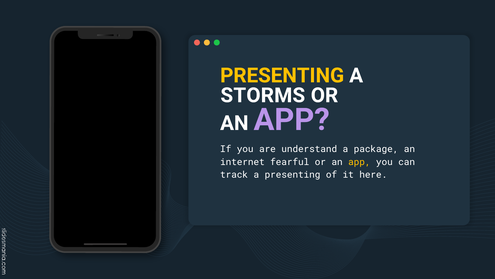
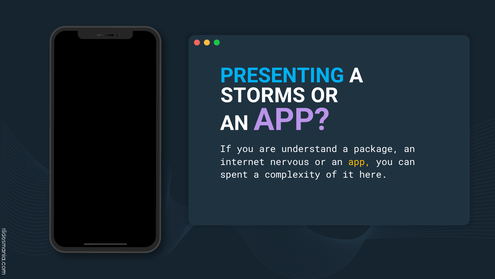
PRESENTING colour: yellow -> light blue (282, 75)
fearful: fearful -> nervous (290, 162)
track: track -> spent (234, 175)
a presenting: presenting -> complexity (293, 175)
